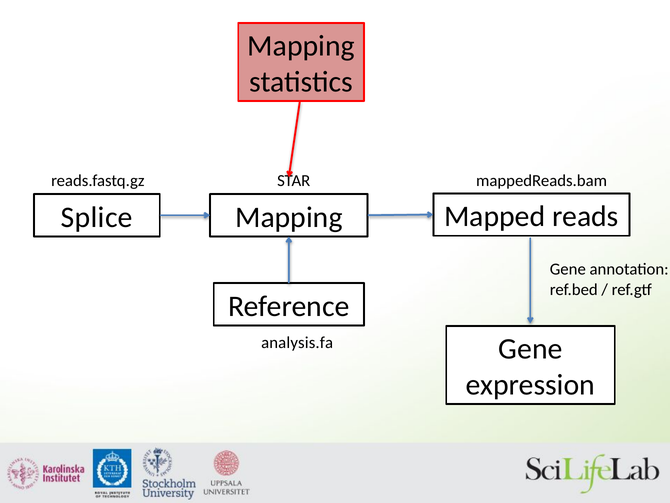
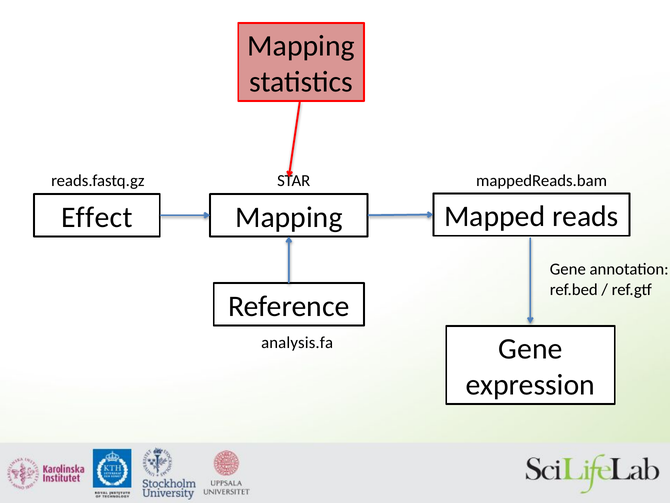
Splice: Splice -> Effect (97, 217)
